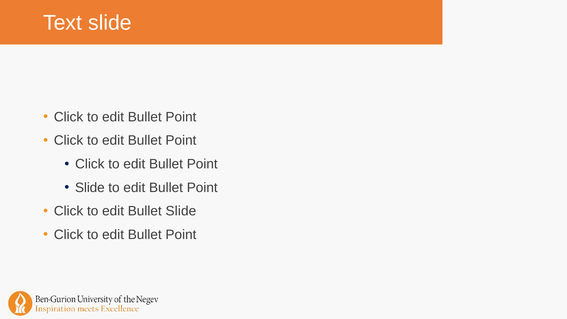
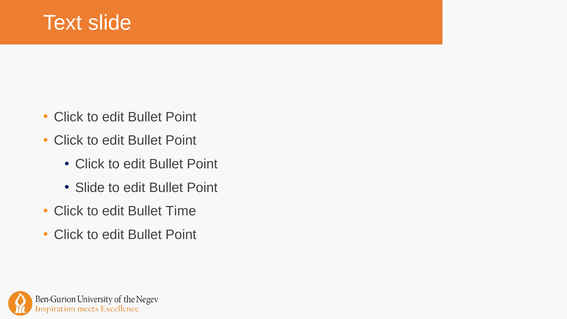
Bullet Slide: Slide -> Time (181, 211)
